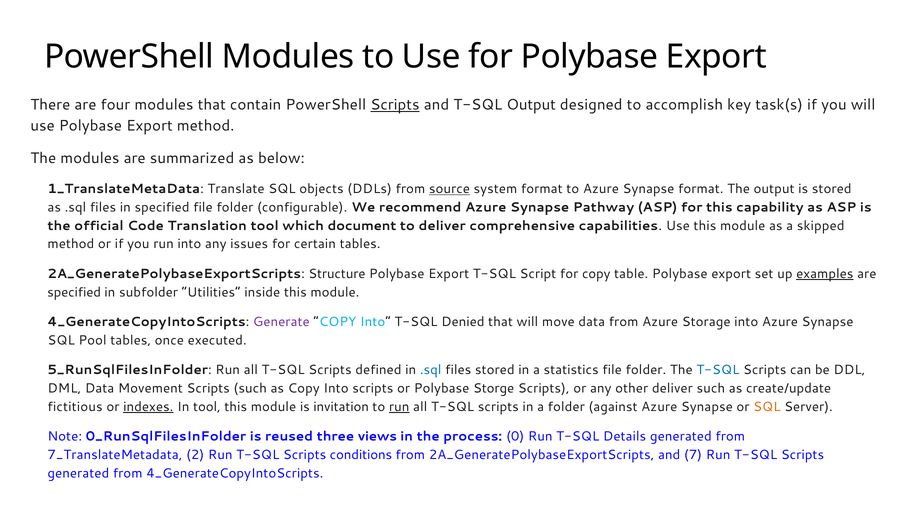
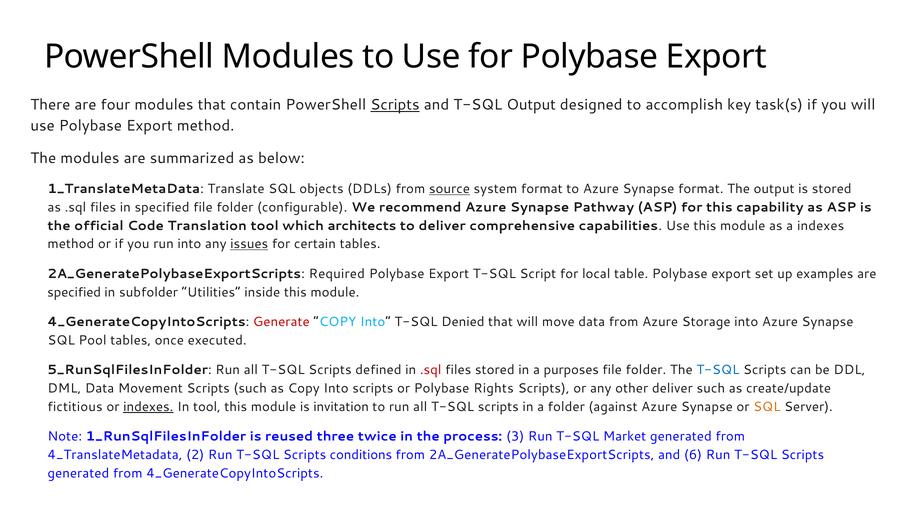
document: document -> architects (362, 226)
a skipped: skipped -> indexes (821, 226)
issues underline: none -> present (249, 244)
Structure: Structure -> Required (337, 274)
for copy: copy -> local (596, 274)
examples underline: present -> none (825, 274)
Generate colour: purple -> red (281, 322)
.sql colour: blue -> red (431, 370)
statistics: statistics -> purposes (571, 370)
Storge: Storge -> Rights (494, 389)
run underline: present -> none (399, 407)
0_RunSqlFilesInFolder: 0_RunSqlFilesInFolder -> 1_RunSqlFilesInFolder (166, 437)
views: views -> twice (377, 437)
0: 0 -> 3 (515, 437)
Details: Details -> Market (625, 437)
7_TranslateMetadata: 7_TranslateMetadata -> 4_TranslateMetadata (115, 455)
7: 7 -> 6 (693, 455)
